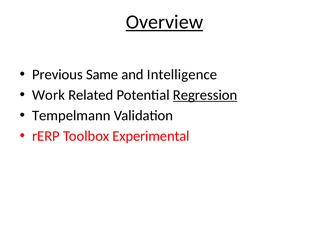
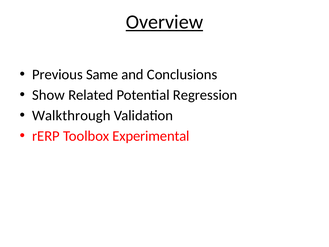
Intelligence: Intelligence -> Conclusions (182, 74)
Work: Work -> Show (49, 95)
Regression underline: present -> none (205, 95)
Tempelmann: Tempelmann -> Walkthrough (71, 115)
